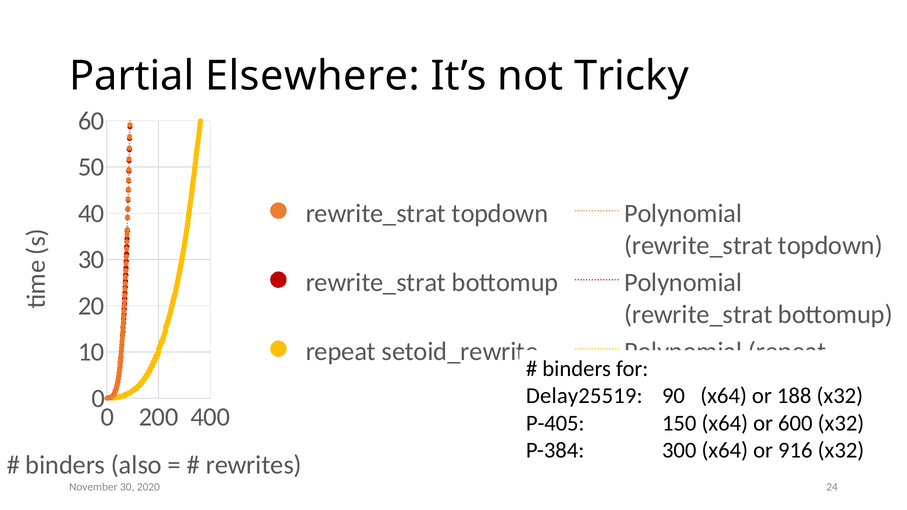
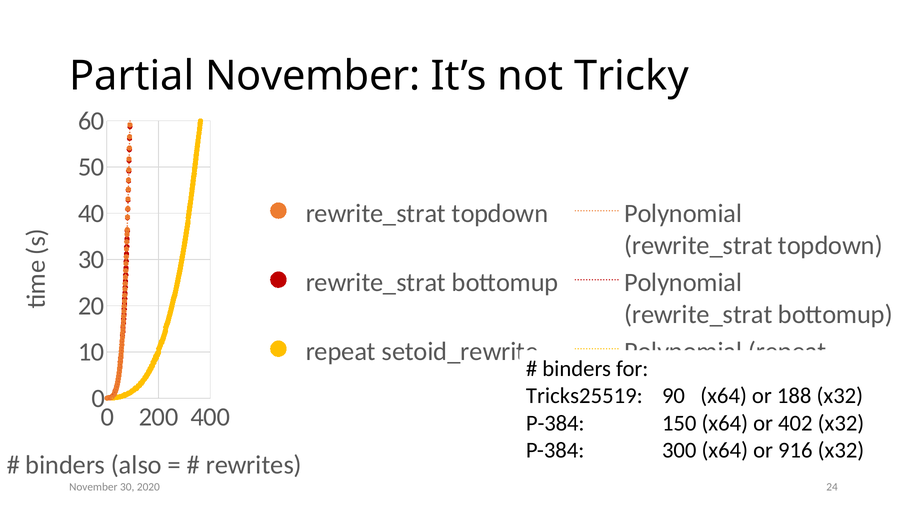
Partial Elsewhere: Elsewhere -> November (313, 76)
Delay25519: Delay25519 -> Tricks25519 (584, 396)
P-405: P-405 -> P-384 (555, 423)
600: 600 -> 402 (795, 423)
